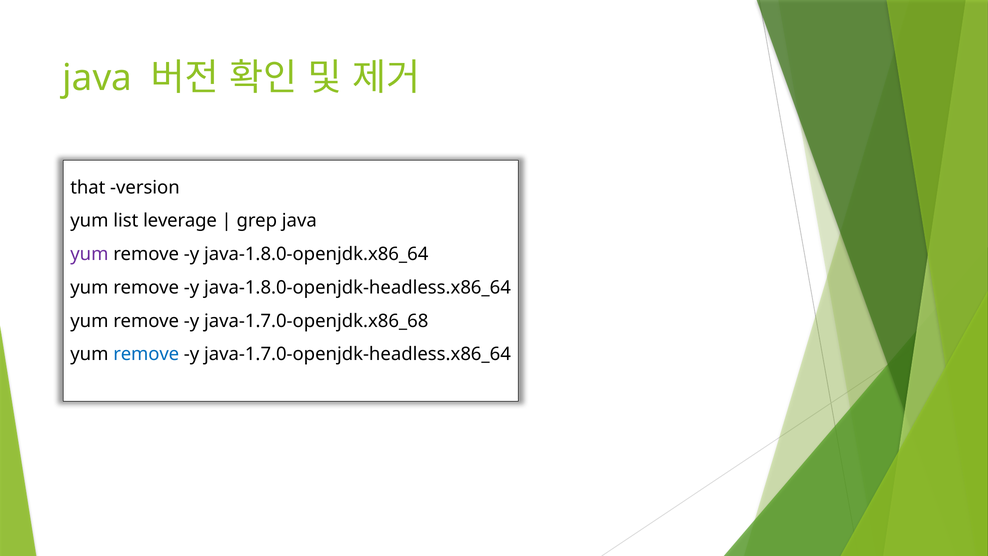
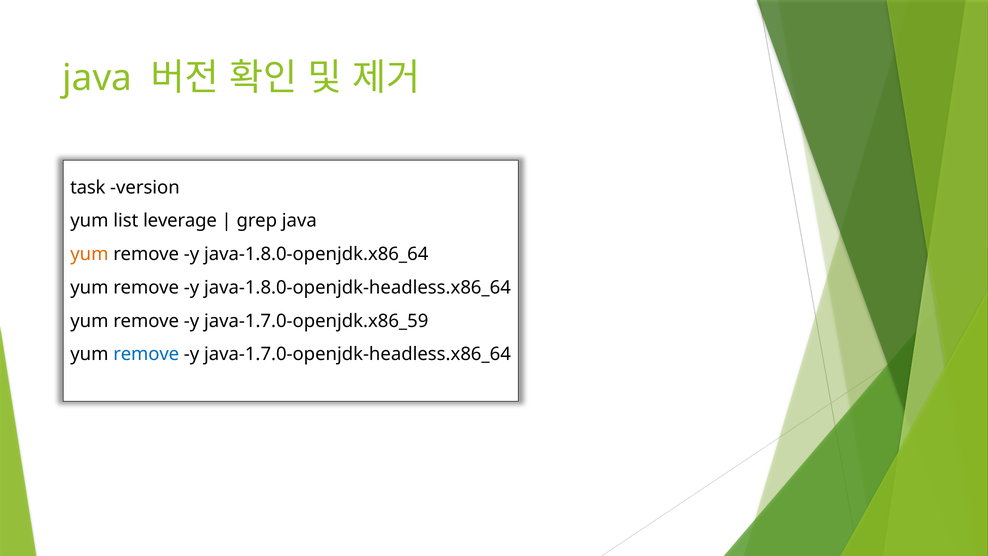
that: that -> task (88, 187)
yum colour: purple -> orange (89, 254)
java-1.7.0-openjdk.x86_68: java-1.7.0-openjdk.x86_68 -> java-1.7.0-openjdk.x86_59 (316, 321)
